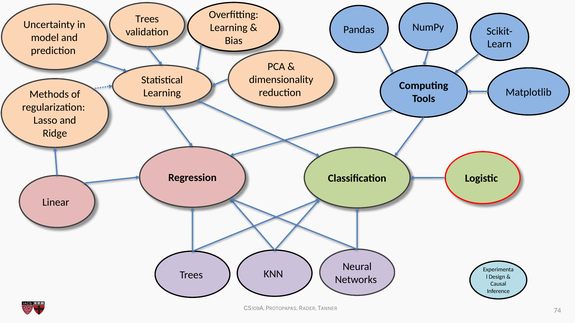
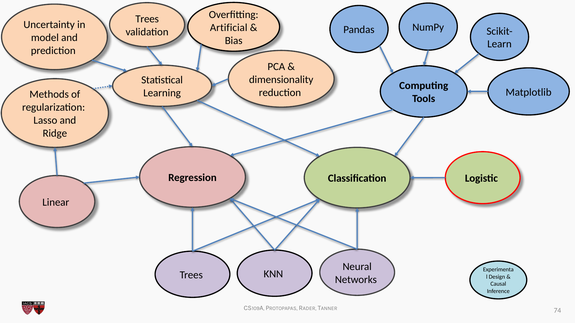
Learning: Learning -> Artificial (229, 28)
